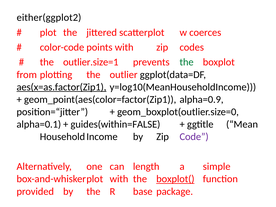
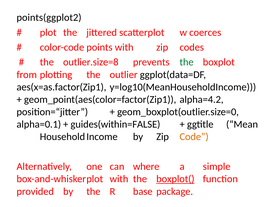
either(ggplot2: either(ggplot2 -> points(ggplot2 (49, 18)
outlier.size=1: outlier.size=1 -> outlier.size=8 (91, 62)
aes(x=as.factor(Zip1 underline: present -> none (61, 87)
alpha=0.9: alpha=0.9 -> alpha=4.2 (202, 99)
Code colour: purple -> orange (194, 137)
length: length -> where (146, 167)
